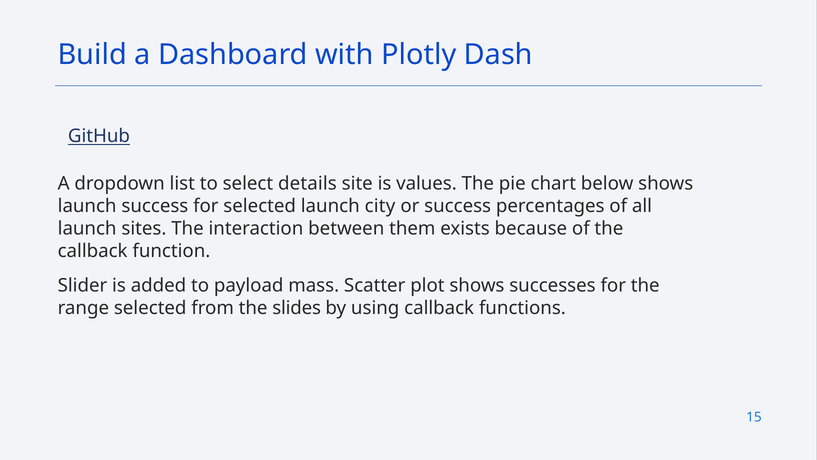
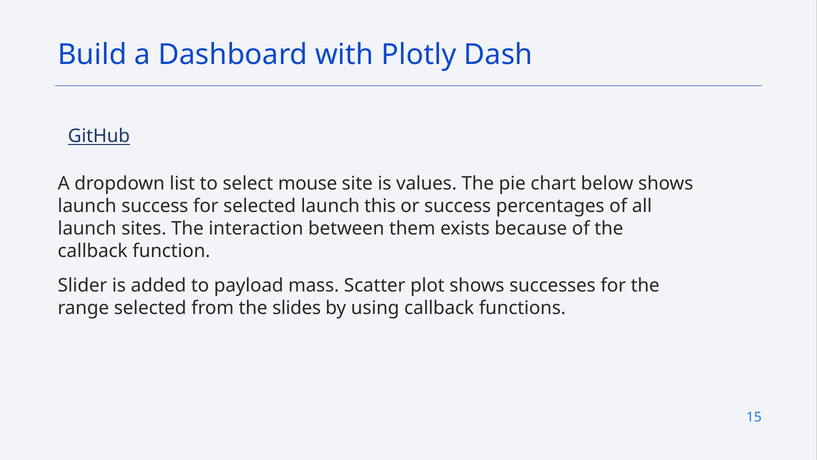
details: details -> mouse (308, 184)
city: city -> this (380, 206)
